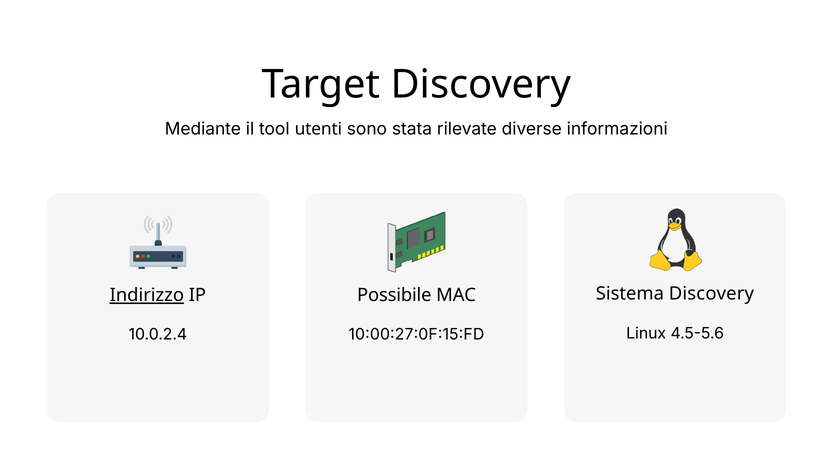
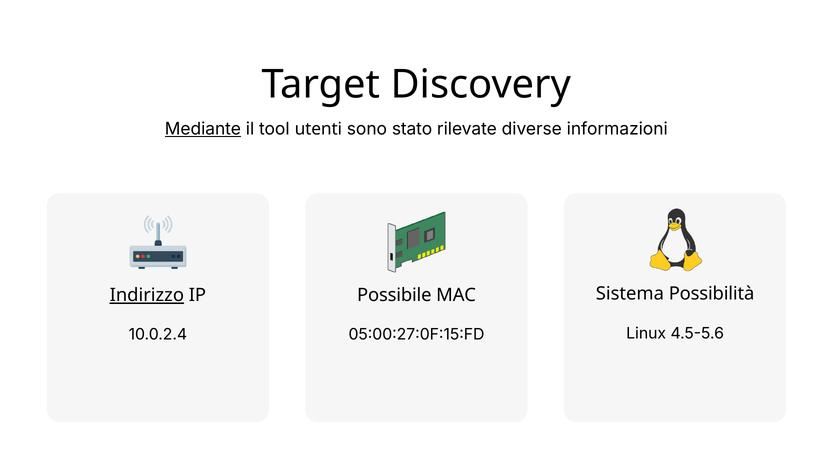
Mediante underline: none -> present (203, 129)
stata: stata -> stato (412, 129)
Sistema Discovery: Discovery -> Possibilità (712, 293)
10:00:27:0F:15:FD: 10:00:27:0F:15:FD -> 05:00:27:0F:15:FD (416, 334)
